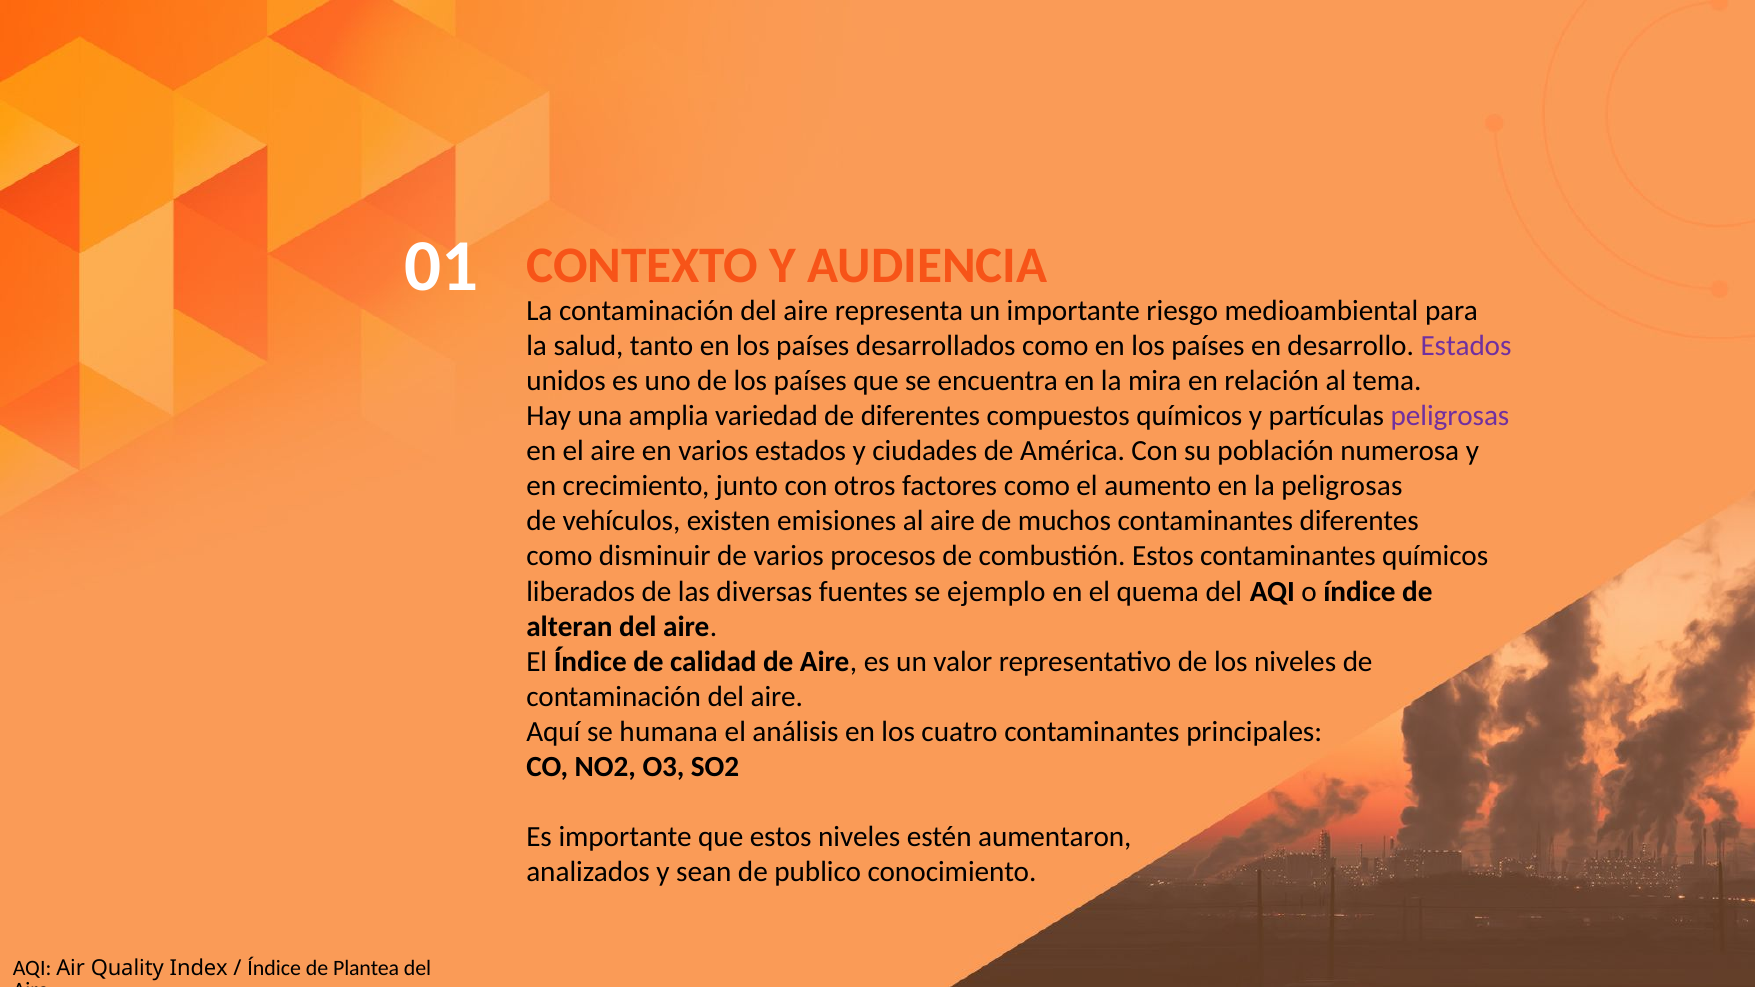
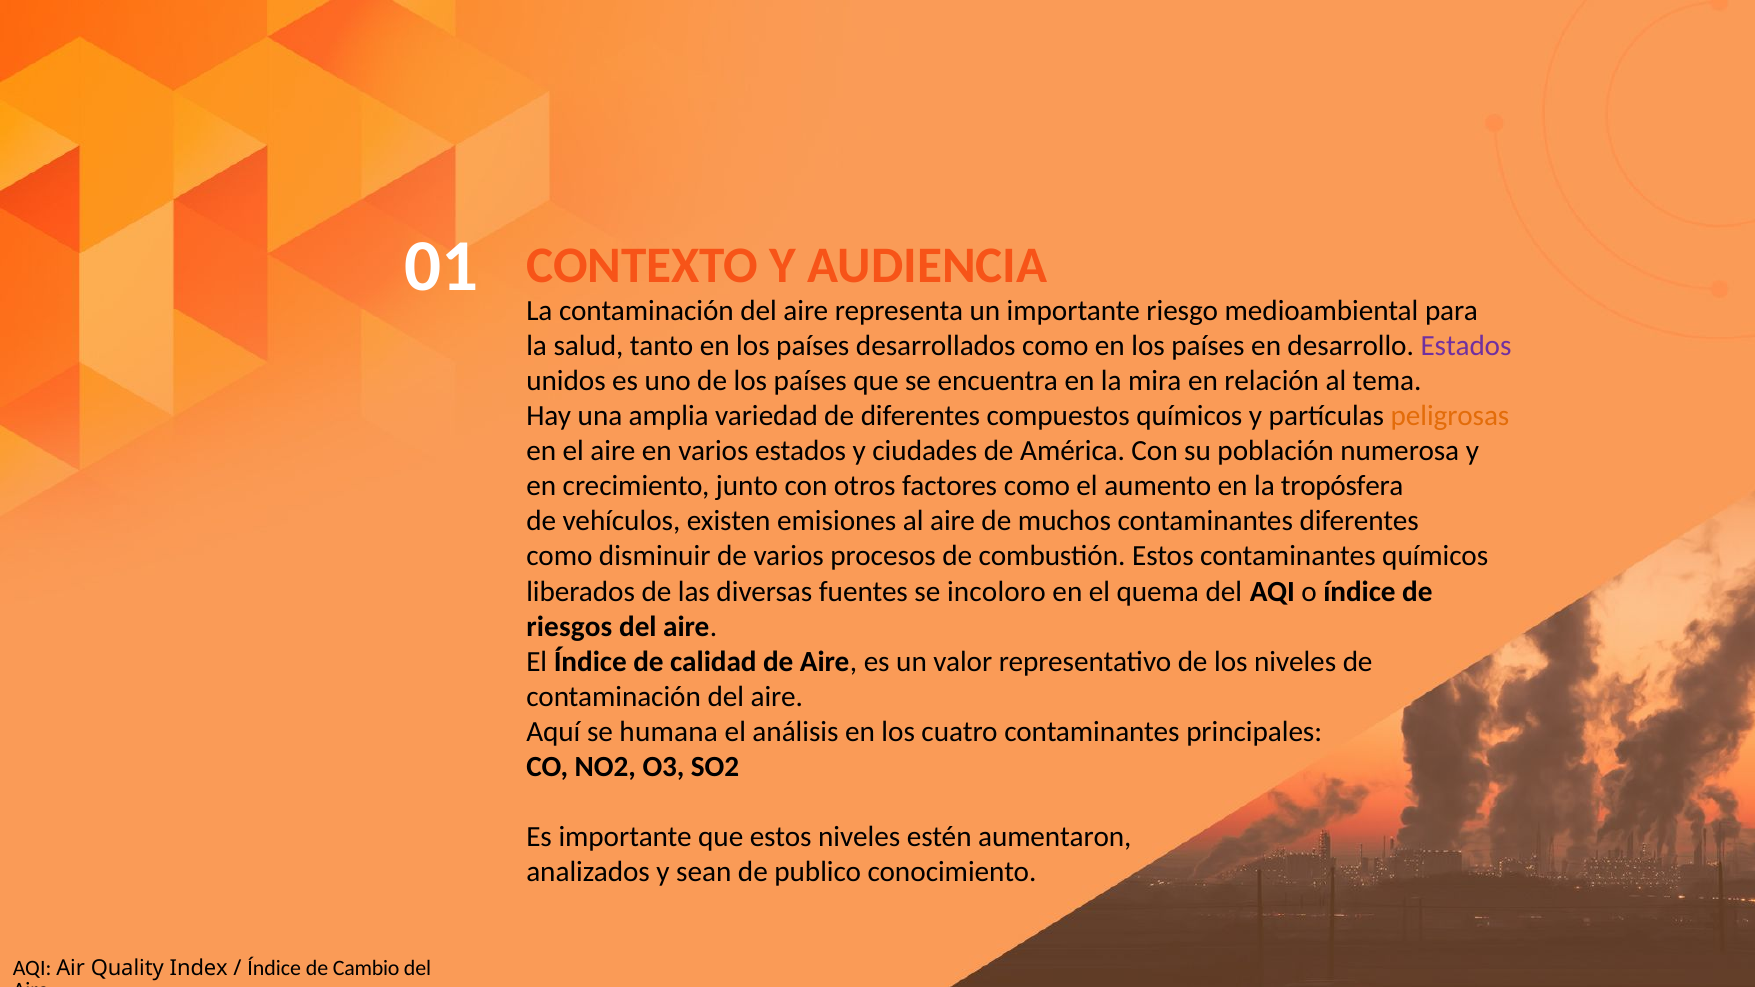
peligrosas colour: purple -> orange (1450, 416)
la peligrosas: peligrosas -> tropósfera (1342, 486)
ejemplo: ejemplo -> incoloro (996, 592)
alteran: alteran -> riesgos (569, 627)
Plantea: Plantea -> Cambio (366, 968)
